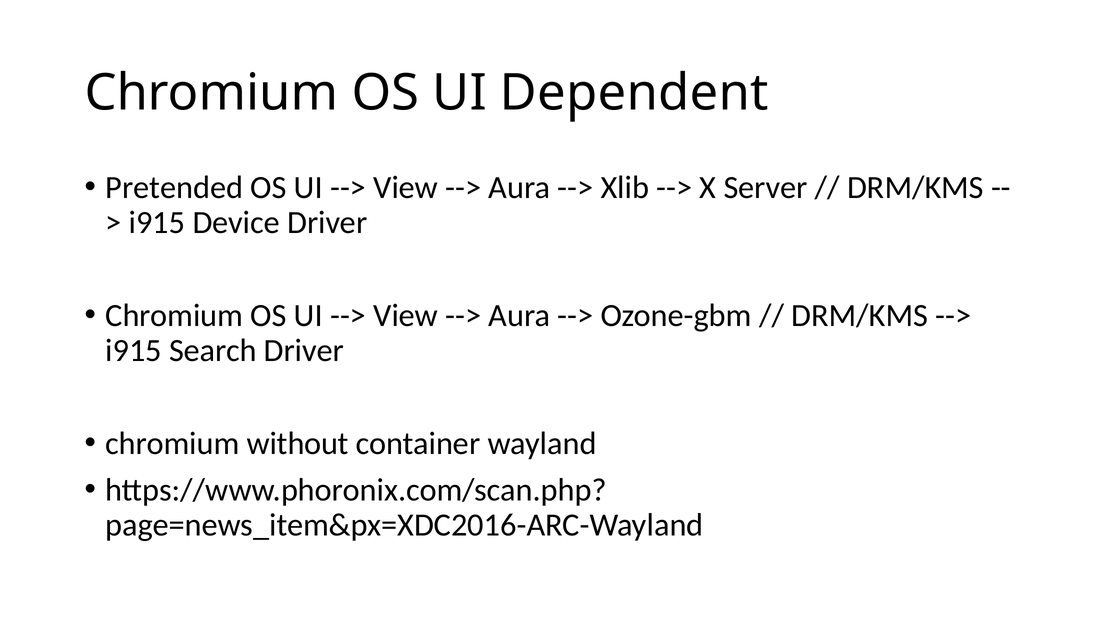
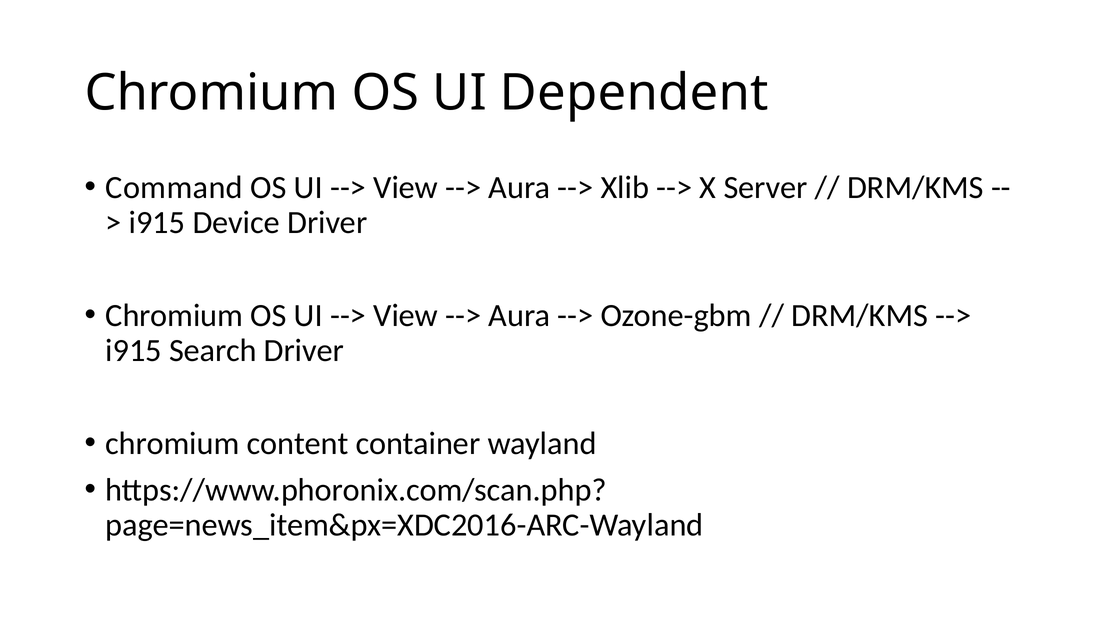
Pretended: Pretended -> Command (174, 188)
without: without -> content (298, 443)
